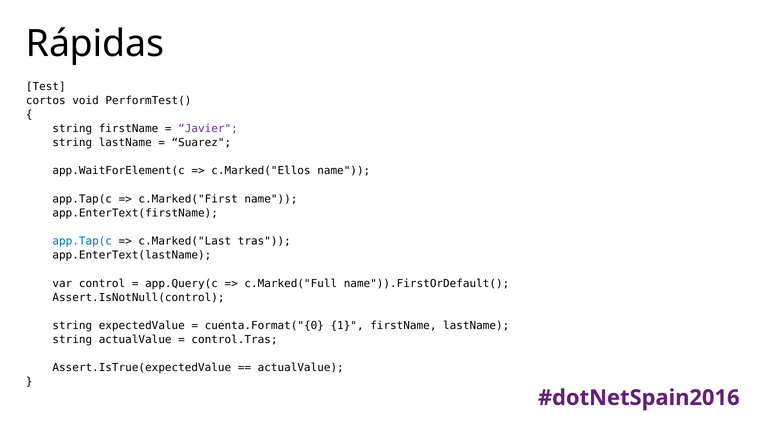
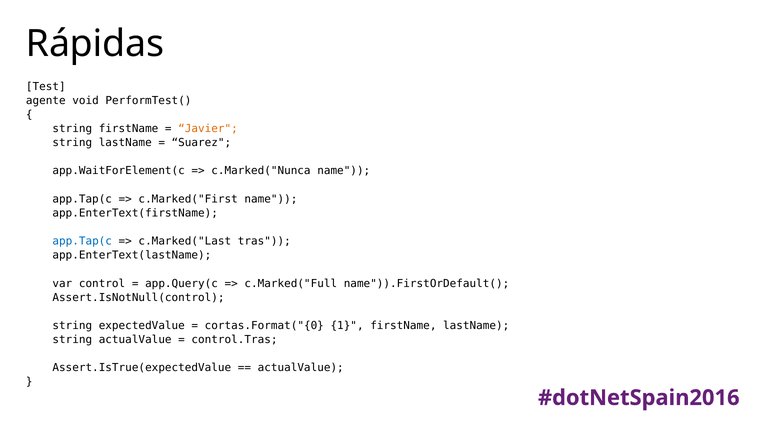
cortos: cortos -> agente (46, 100)
Javier colour: purple -> orange (208, 129)
c.Marked("Ellos: c.Marked("Ellos -> c.Marked("Nunca (261, 171)
cuenta.Format("{0: cuenta.Format("{0 -> cortas.Format("{0 (264, 326)
